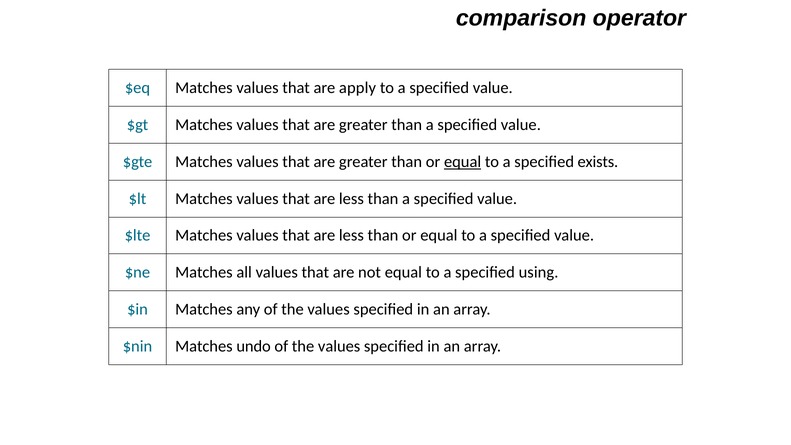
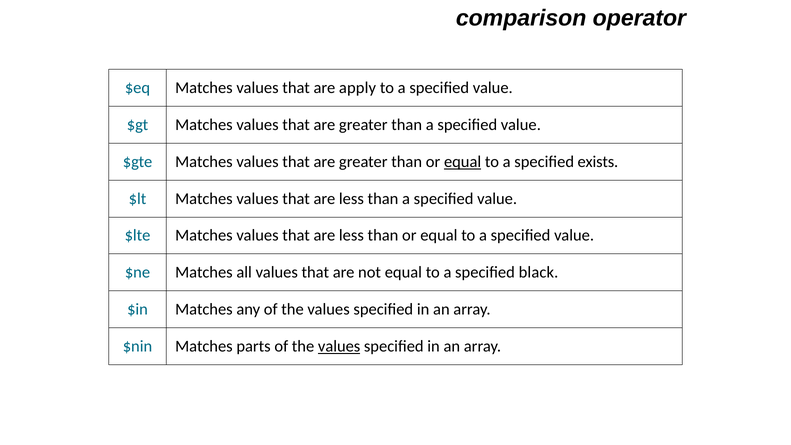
using: using -> black (539, 272)
undo: undo -> parts (254, 346)
values underline: none -> present (339, 346)
